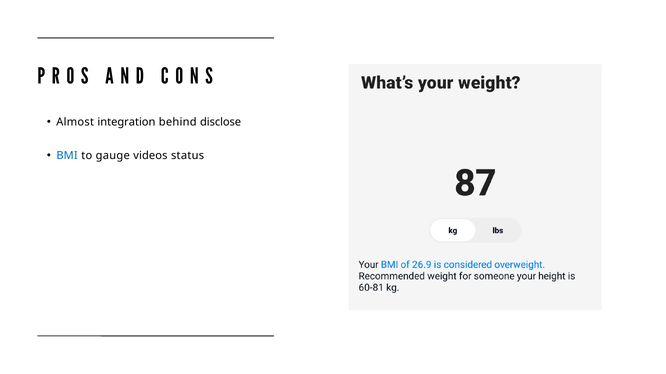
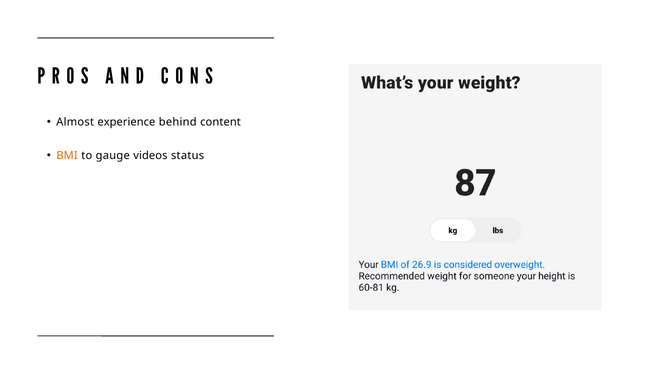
integration: integration -> experience (126, 123)
disclose: disclose -> content (221, 123)
BMI colour: blue -> orange (67, 156)
